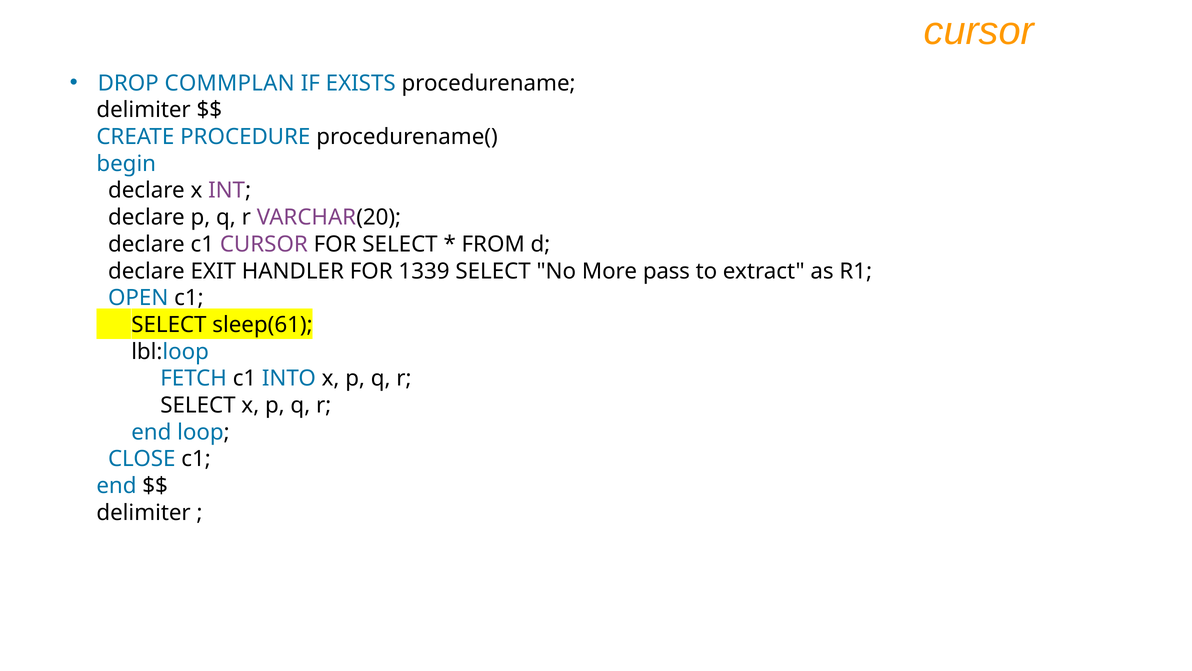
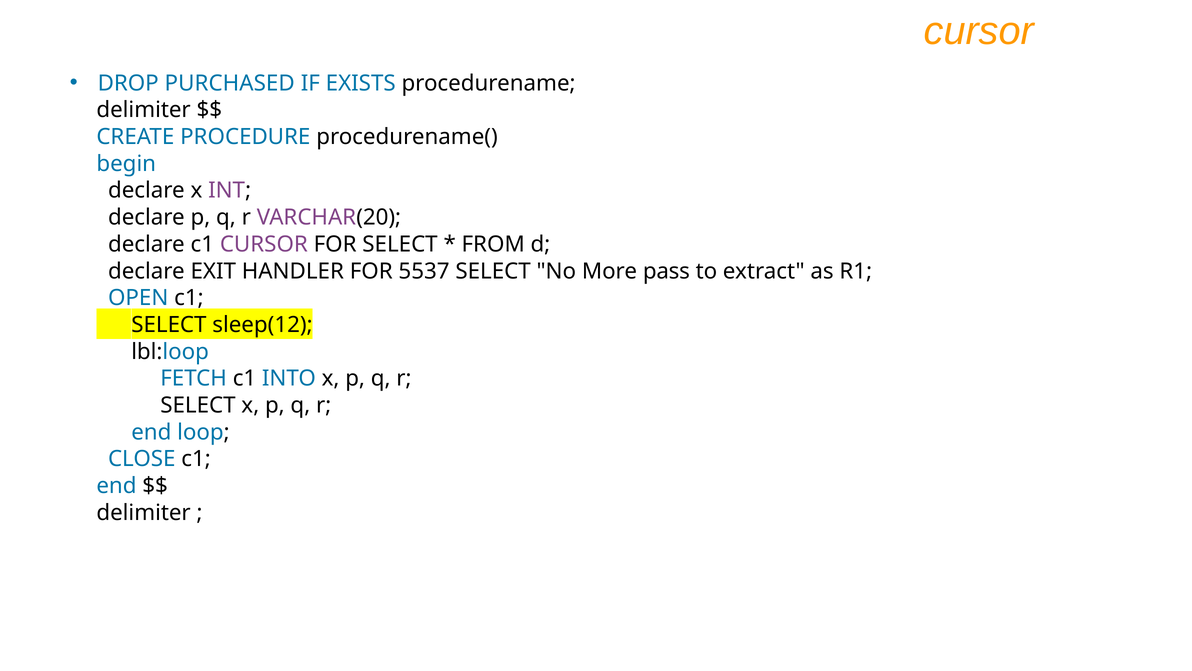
COMMPLAN: COMMPLAN -> PURCHASED (230, 83)
1339: 1339 -> 5537 (424, 271)
sleep(61: sleep(61 -> sleep(12 (262, 325)
